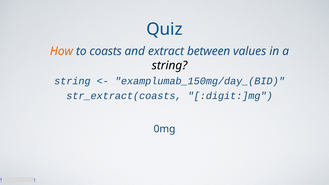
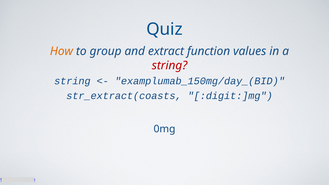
coasts: coasts -> group (106, 51)
between: between -> function (209, 51)
string colour: black -> red (170, 66)
